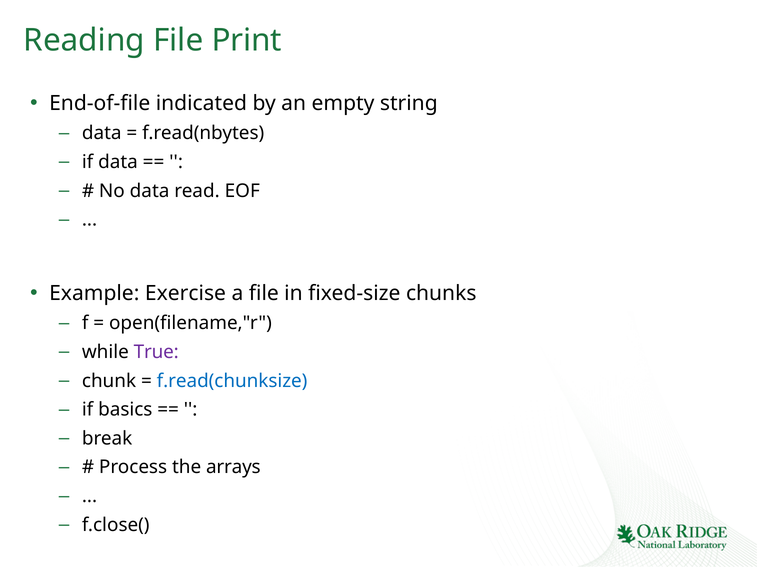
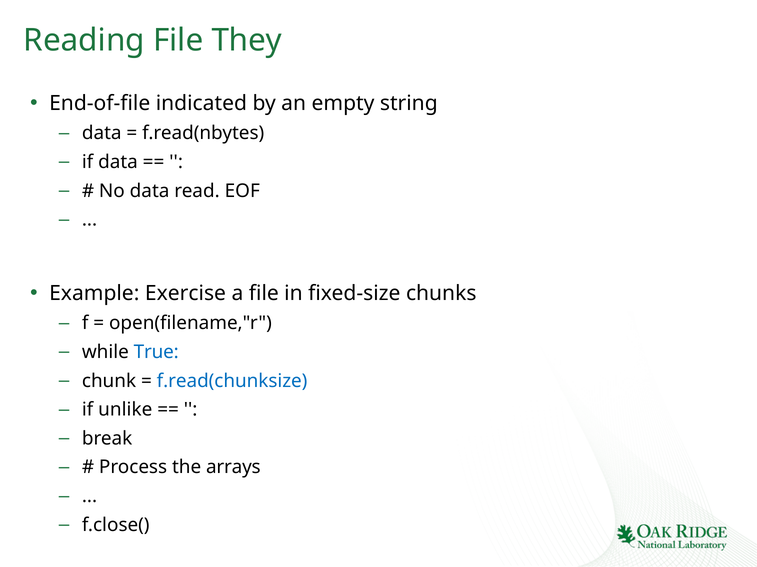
Print: Print -> They (247, 40)
True colour: purple -> blue (156, 352)
basics: basics -> unlike (125, 410)
